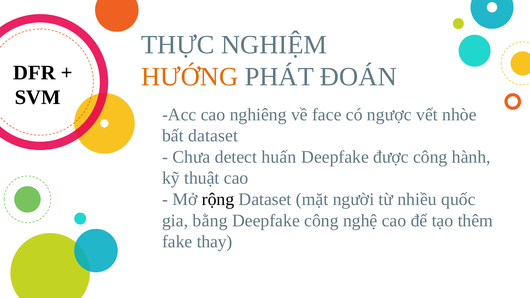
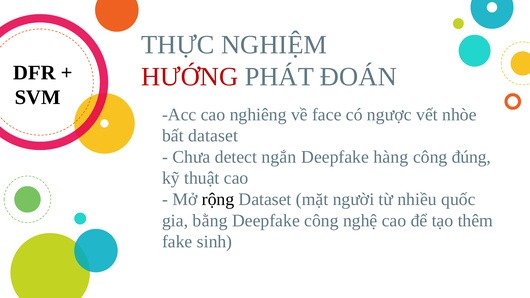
HƯỚNG colour: orange -> red (190, 77)
huấn: huấn -> ngắn (279, 157)
được: được -> hàng (391, 157)
hành: hành -> đúng (471, 157)
thay: thay -> sinh (215, 242)
